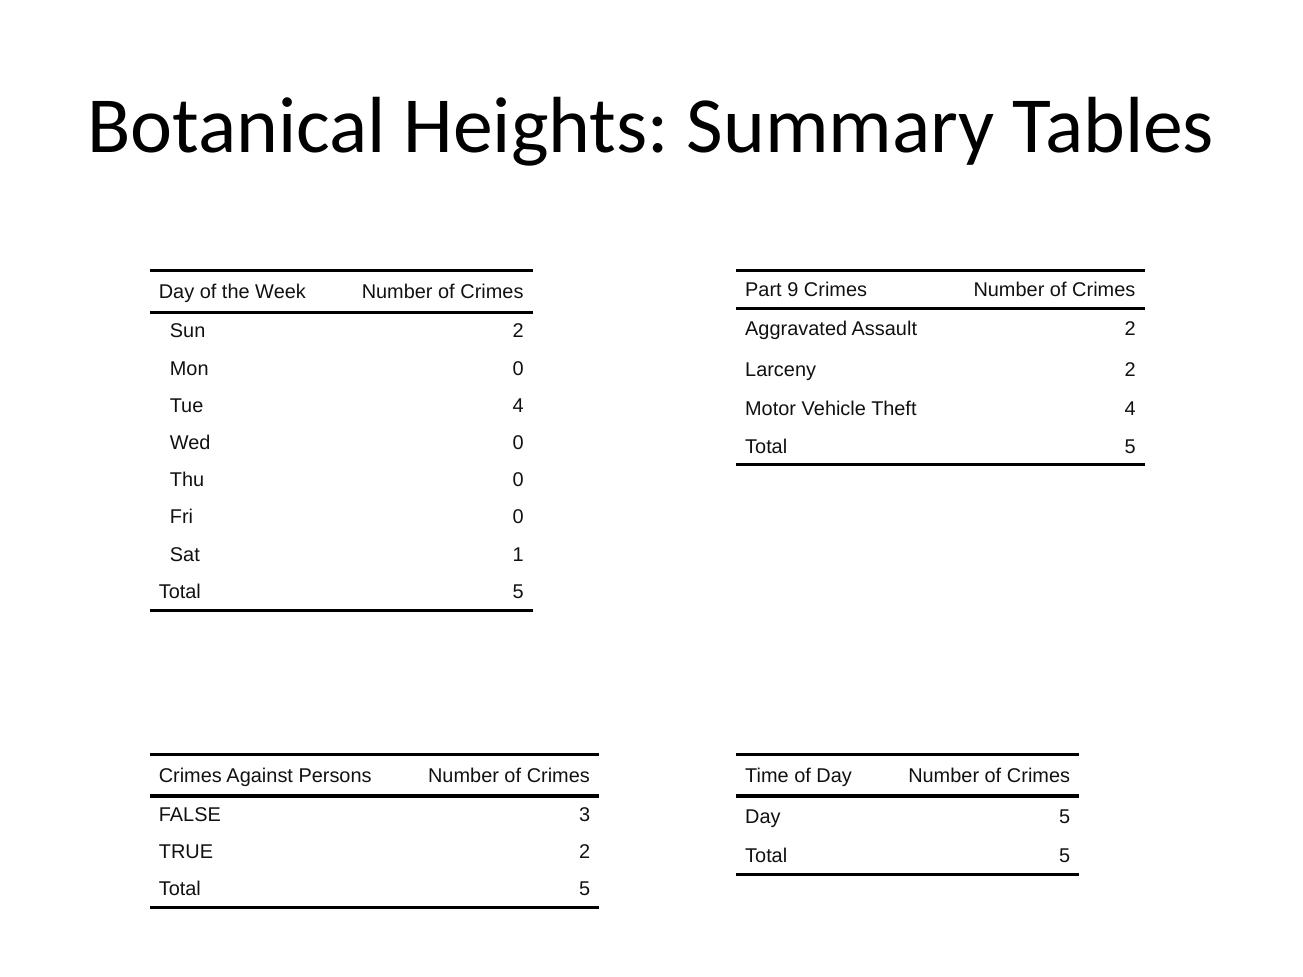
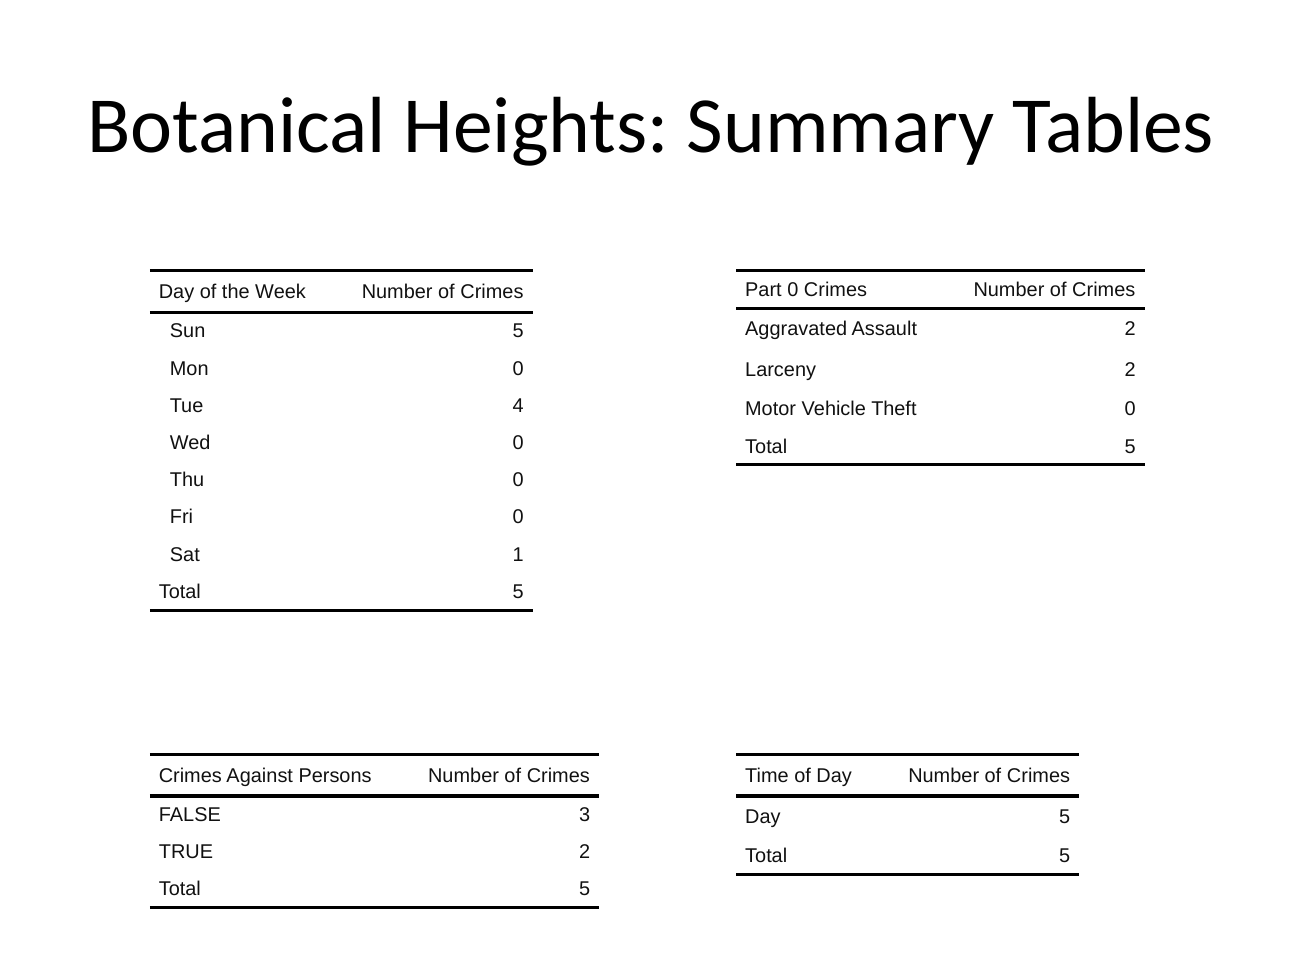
Part 9: 9 -> 0 (793, 290)
Sun 2: 2 -> 5 (518, 331)
Theft 4: 4 -> 0 (1130, 409)
